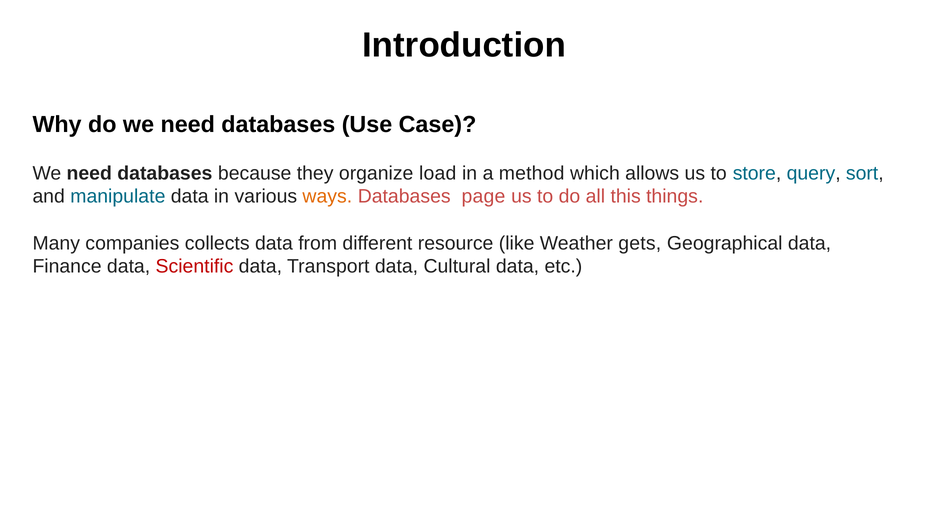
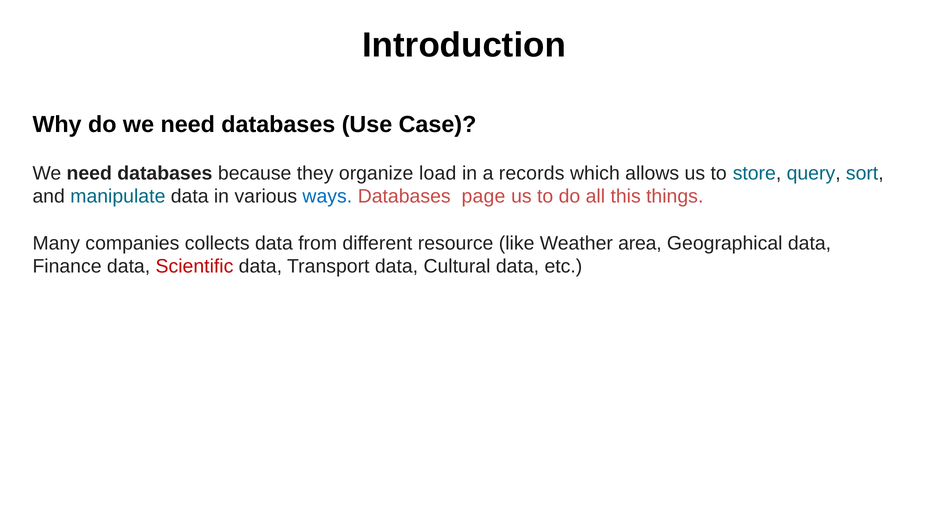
method: method -> records (532, 173)
ways colour: orange -> blue (327, 197)
gets: gets -> area (640, 243)
